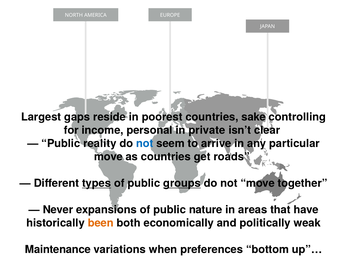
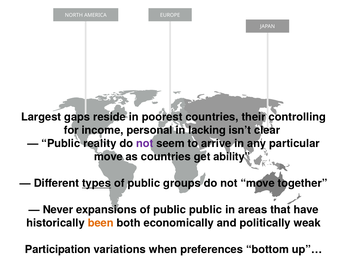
sake: sake -> their (254, 117)
private: private -> lacking (207, 131)
not colour: blue -> purple (145, 144)
roads: roads -> ability (232, 157)
groups underline: present -> none (182, 184)
public nature: nature -> public (206, 210)
Maintenance: Maintenance -> Participation (58, 250)
